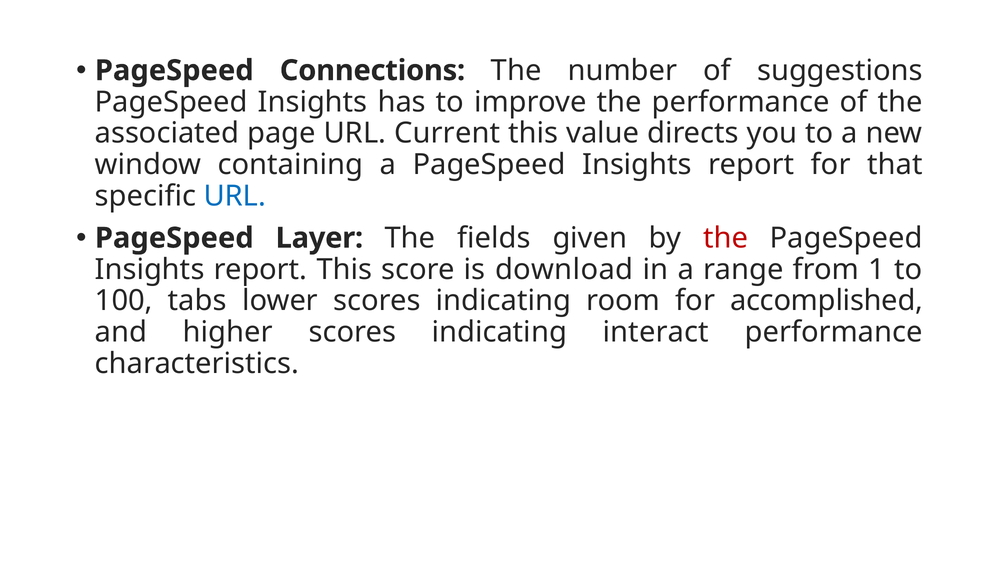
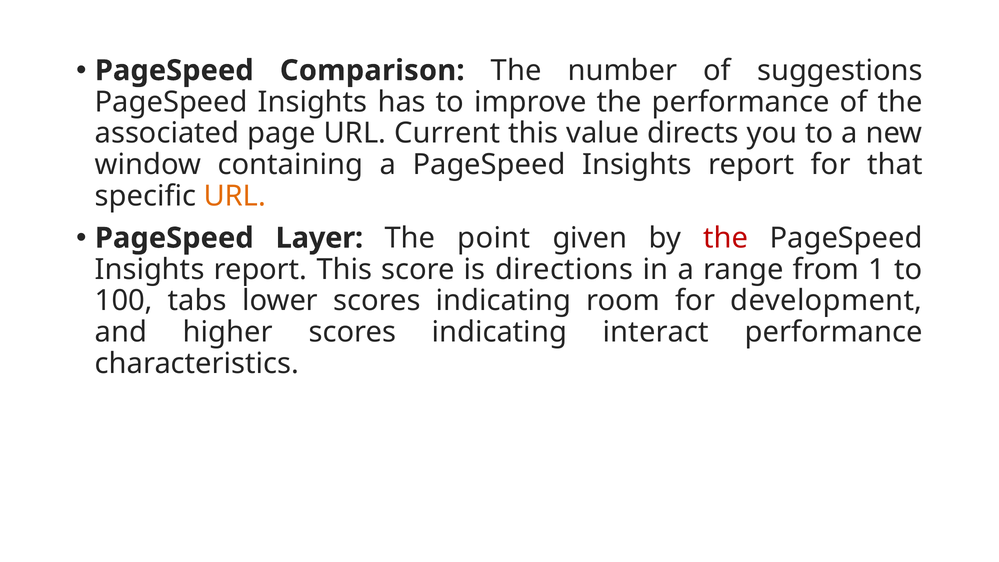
Connections: Connections -> Comparison (372, 70)
URL colour: blue -> orange (235, 196)
fields: fields -> point (494, 238)
download: download -> directions (564, 269)
accomplished: accomplished -> development (826, 301)
